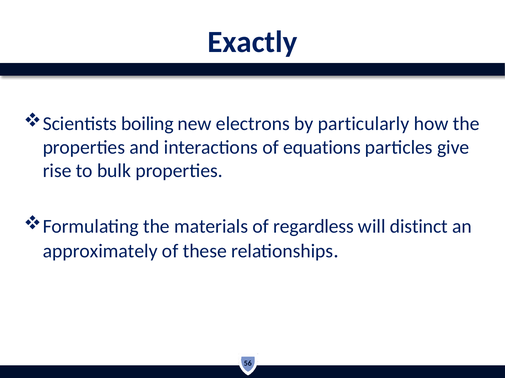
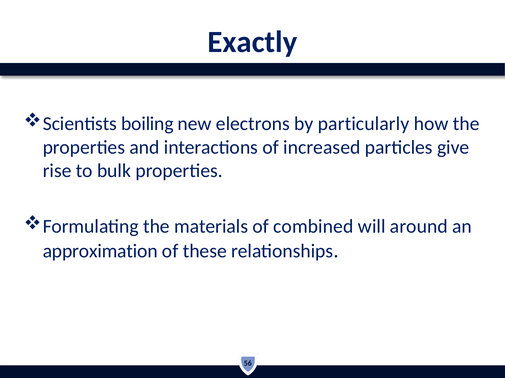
equations: equations -> increased (322, 148)
regardless: regardless -> combined (313, 227)
distinct: distinct -> around (419, 227)
approximately: approximately -> approximation (100, 252)
